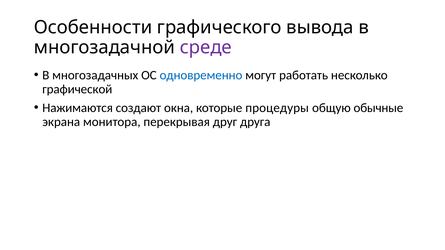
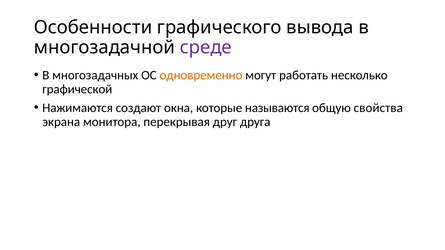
одновременно colour: blue -> orange (201, 75)
процедуры: процедуры -> называются (277, 108)
обычные: обычные -> свойства (378, 108)
